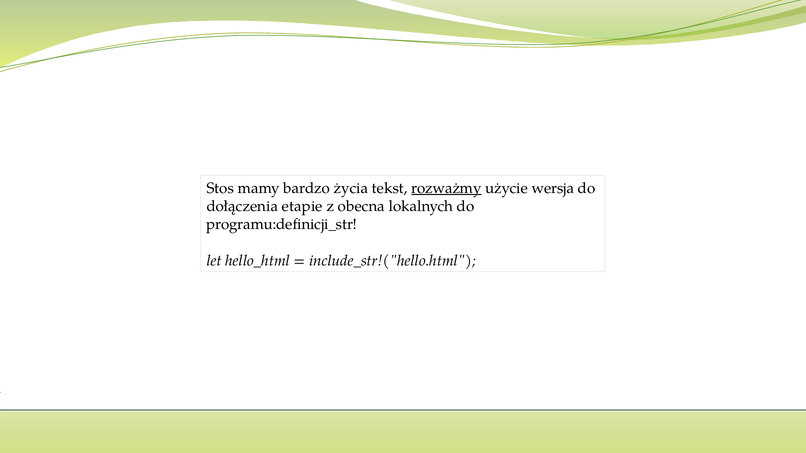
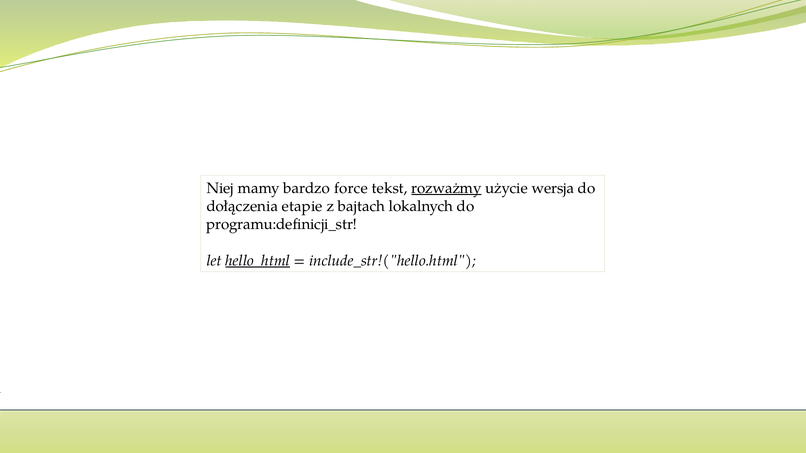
Stos: Stos -> Niej (220, 188)
życia: życia -> force (351, 188)
obecna: obecna -> bajtach (361, 206)
hello_html underline: none -> present (258, 261)
